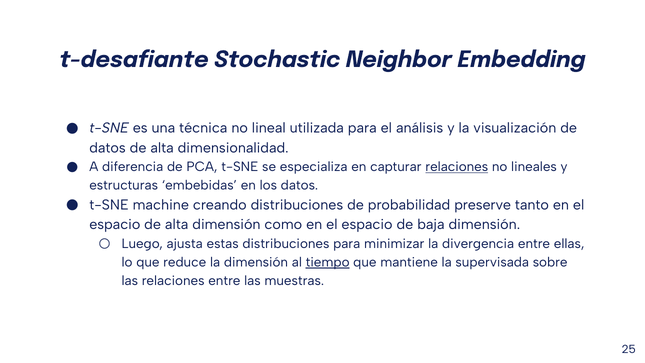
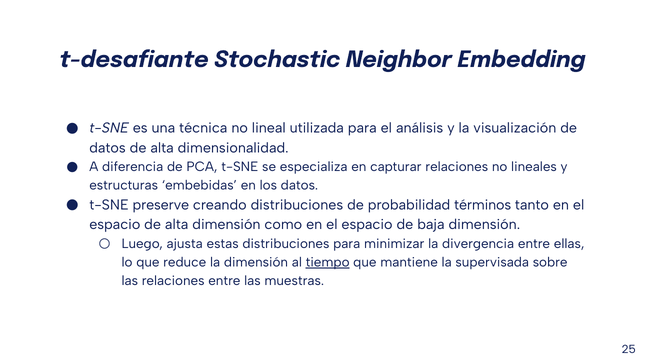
relaciones underline: present -> none (457, 167)
machine: machine -> preserve (161, 205)
preserve: preserve -> términos (483, 205)
